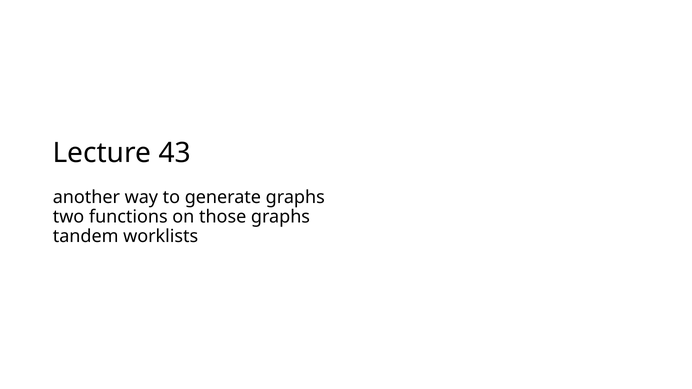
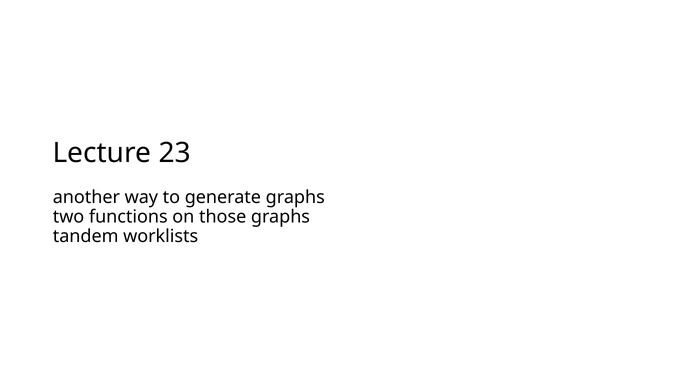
43: 43 -> 23 (175, 153)
